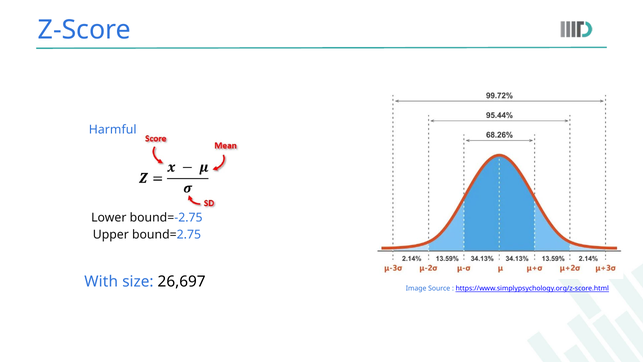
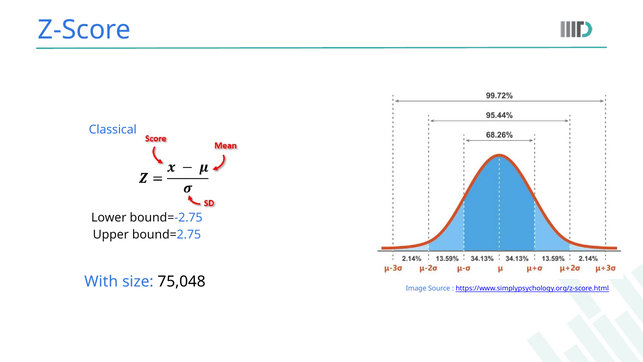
Harmful: Harmful -> Classical (113, 129)
26,697: 26,697 -> 75,048 (182, 282)
